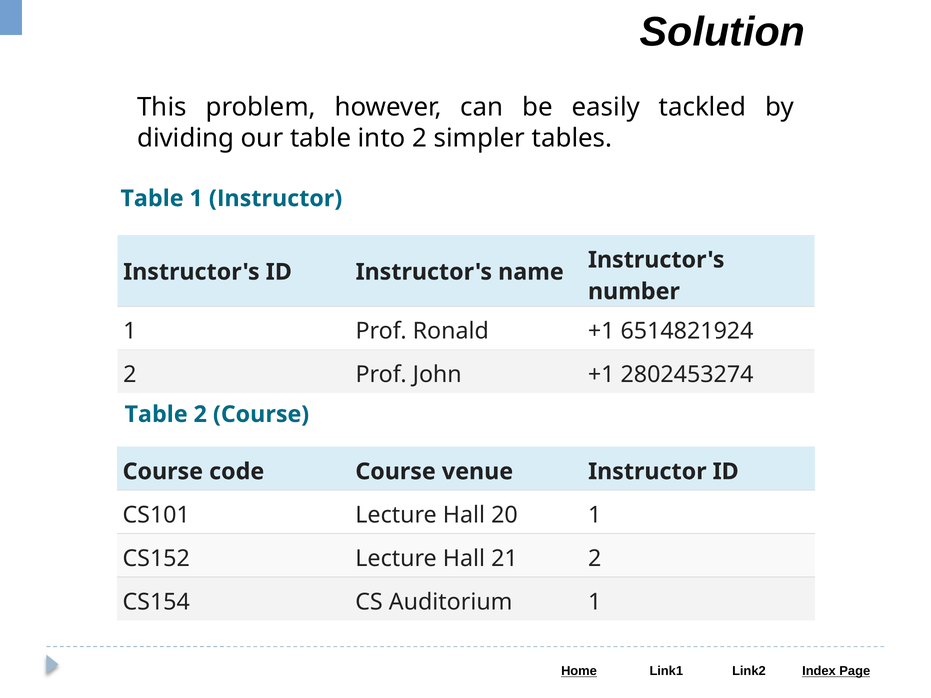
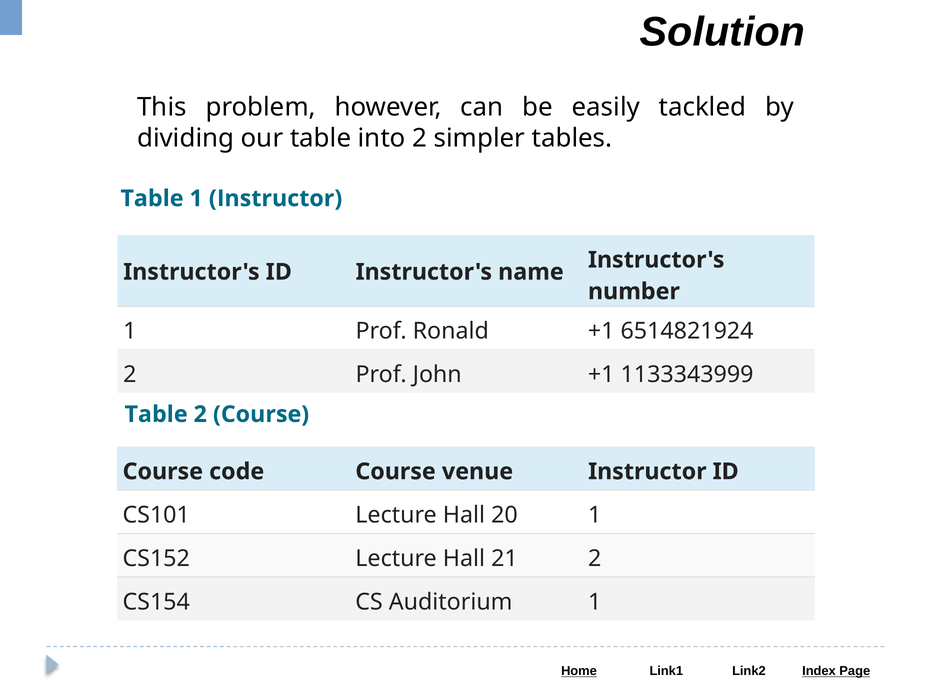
2802453274: 2802453274 -> 1133343999 (687, 375)
